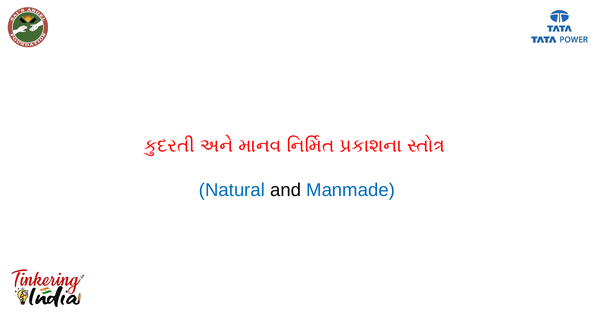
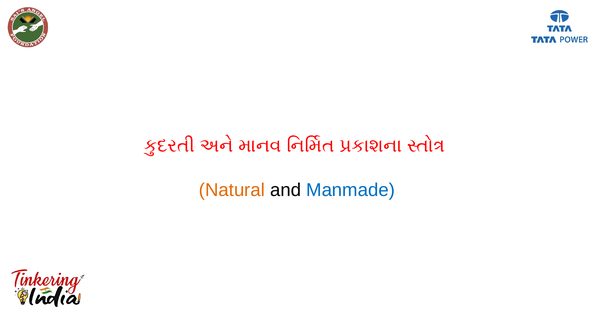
Natural colour: blue -> orange (232, 190)
